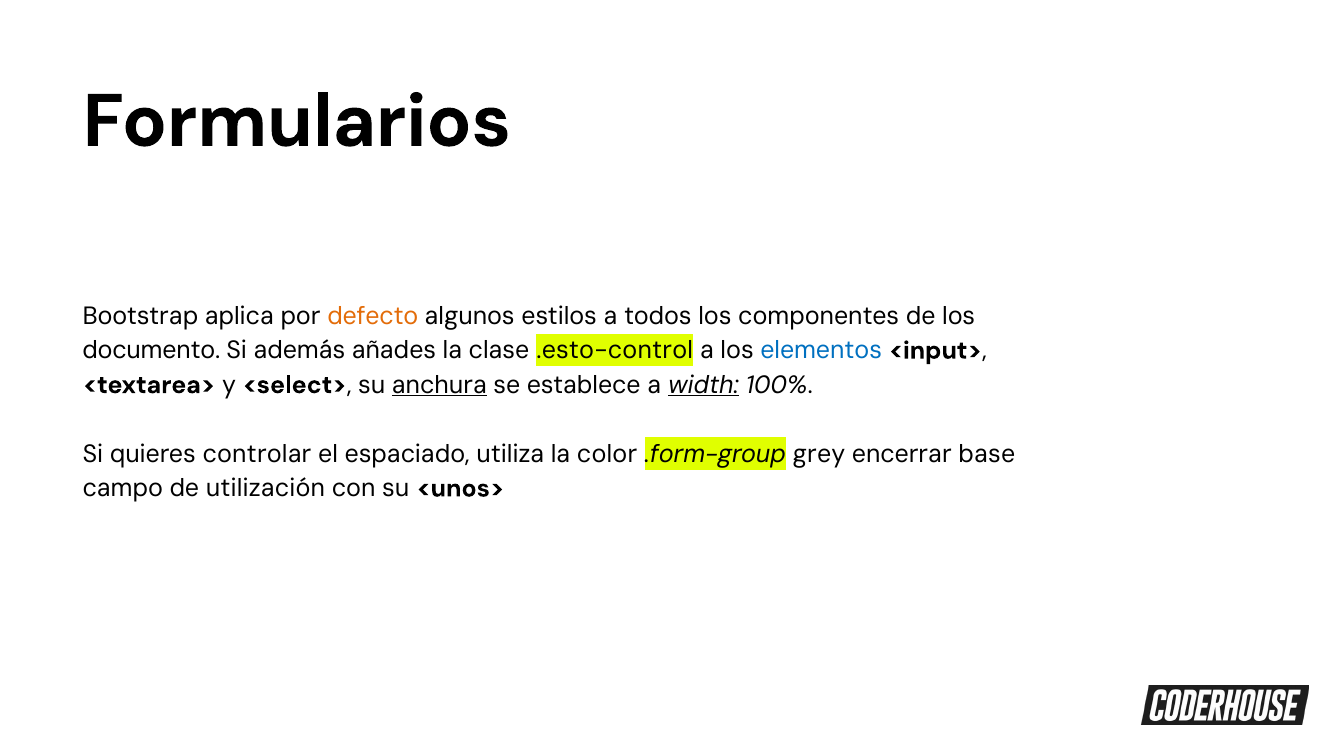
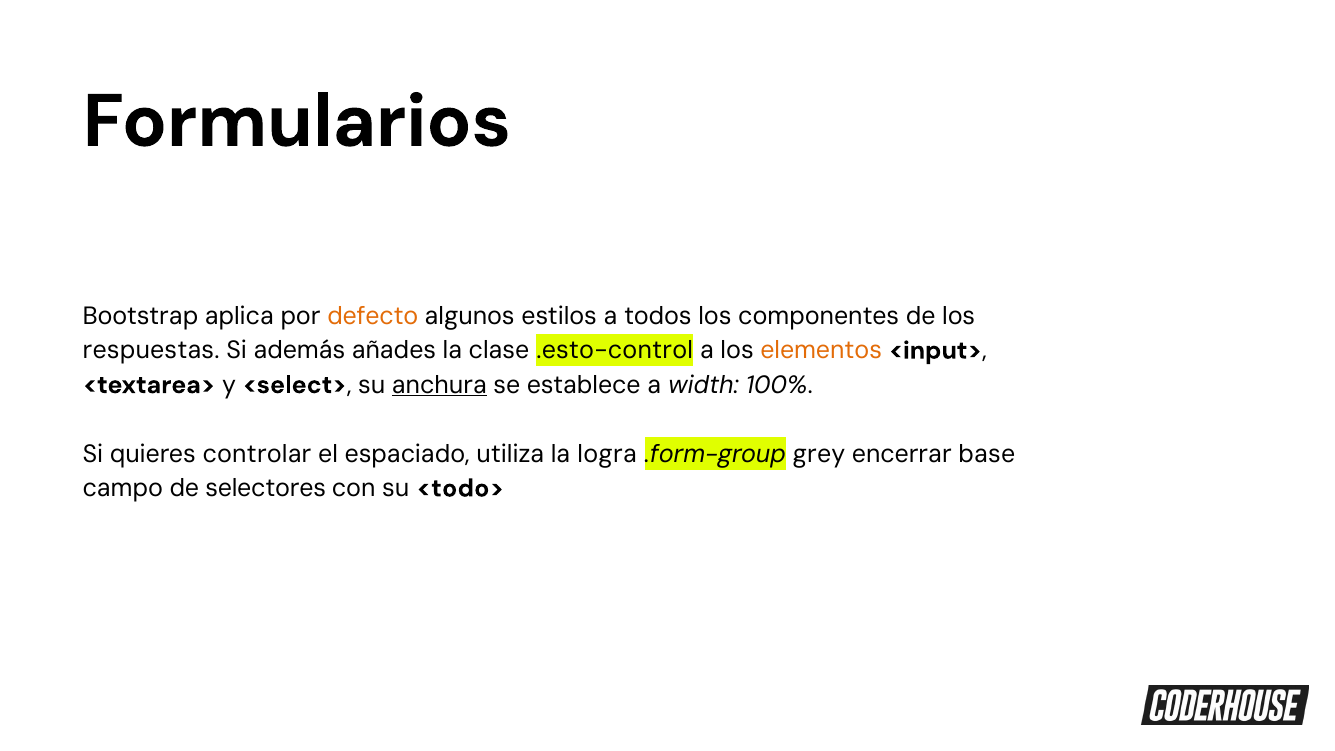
documento: documento -> respuestas (151, 350)
elementos colour: blue -> orange (821, 350)
width underline: present -> none (704, 385)
color: color -> logra (607, 454)
utilización: utilización -> selectores (266, 488)
<unos>: <unos> -> <todo> (460, 488)
